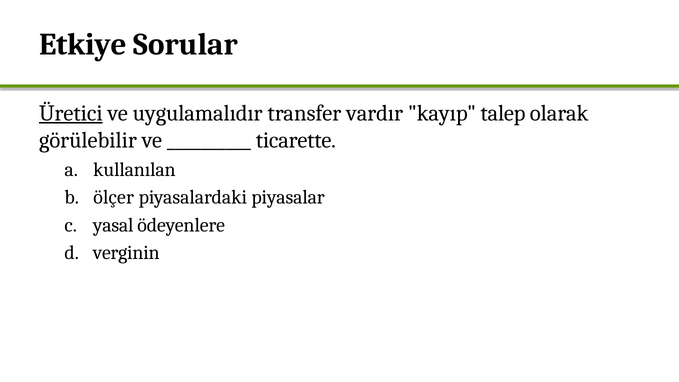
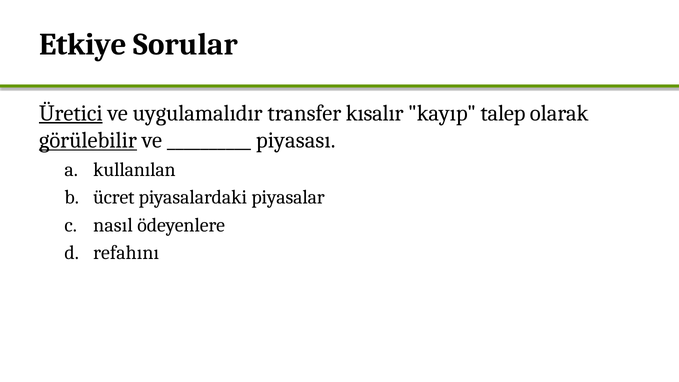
vardır: vardır -> kısalır (375, 113)
görülebilir underline: none -> present (88, 140)
ticarette: ticarette -> piyasası (296, 140)
ölçer: ölçer -> ücret (114, 197)
yasal: yasal -> nasıl (113, 225)
verginin: verginin -> refahını (126, 253)
